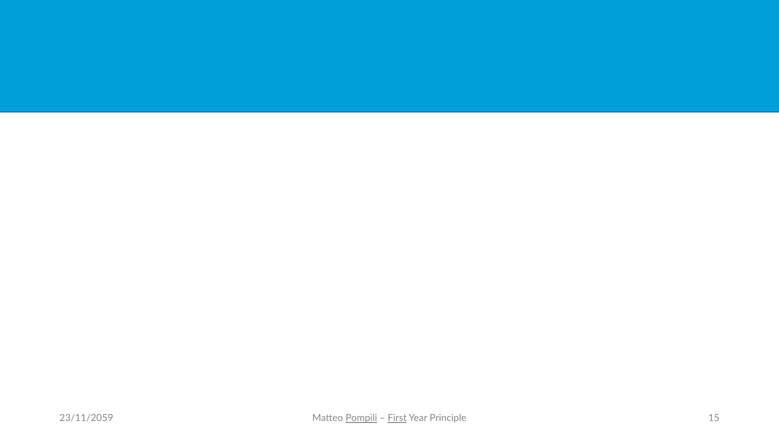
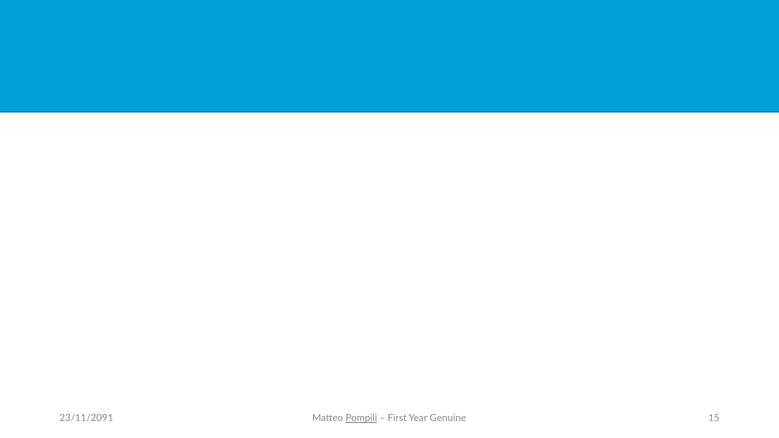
23/11/2059: 23/11/2059 -> 23/11/2091 (86, 418)
First underline: present -> none (397, 418)
Principle: Principle -> Genuine (448, 418)
